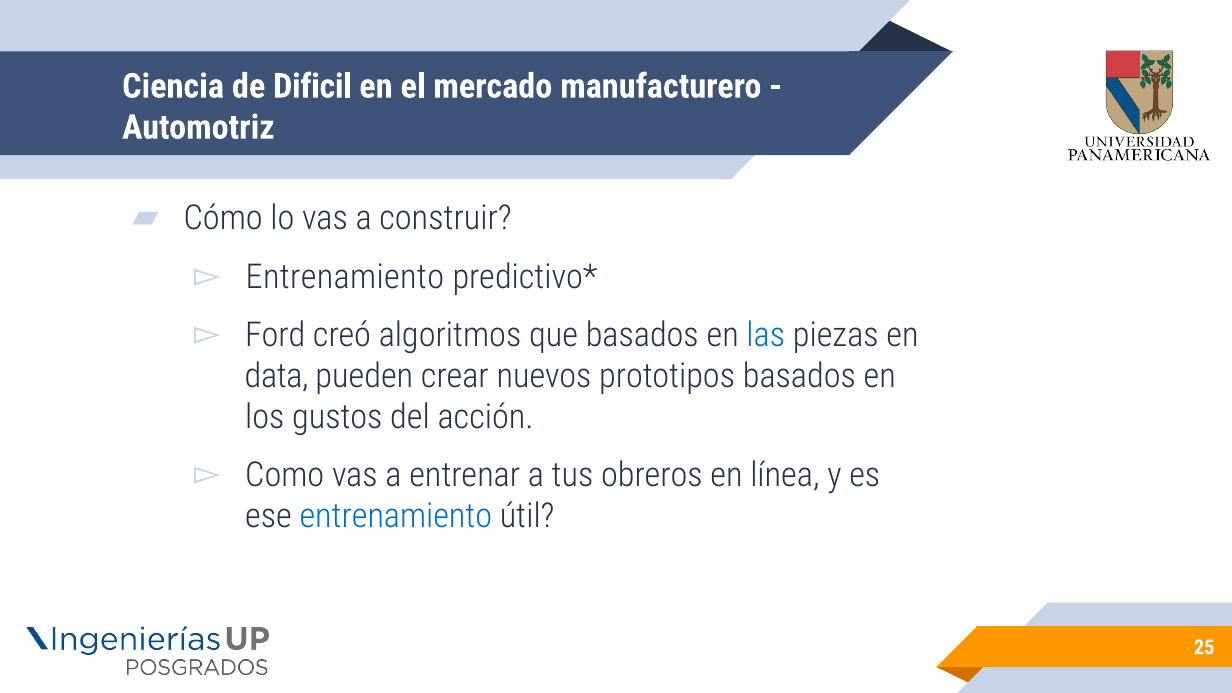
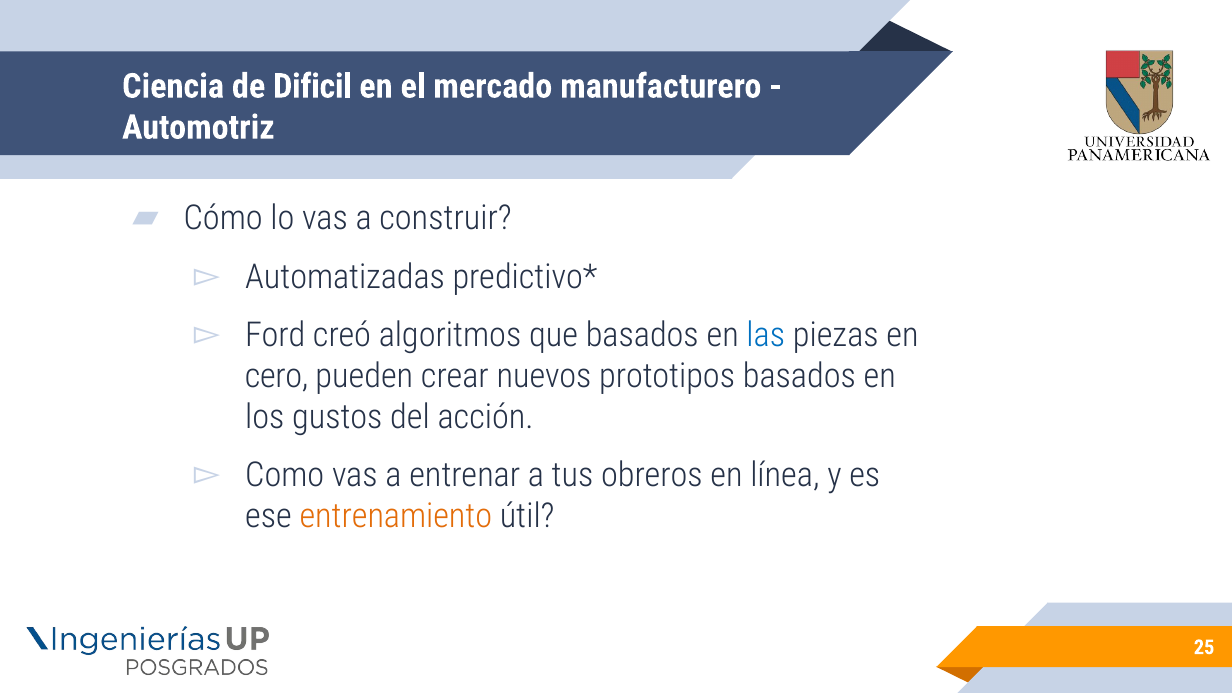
Entrenamiento: Entrenamiento -> Automatizadas (345, 277)
data: data -> cero (277, 376)
entrenamiento colour: blue -> orange (396, 516)
